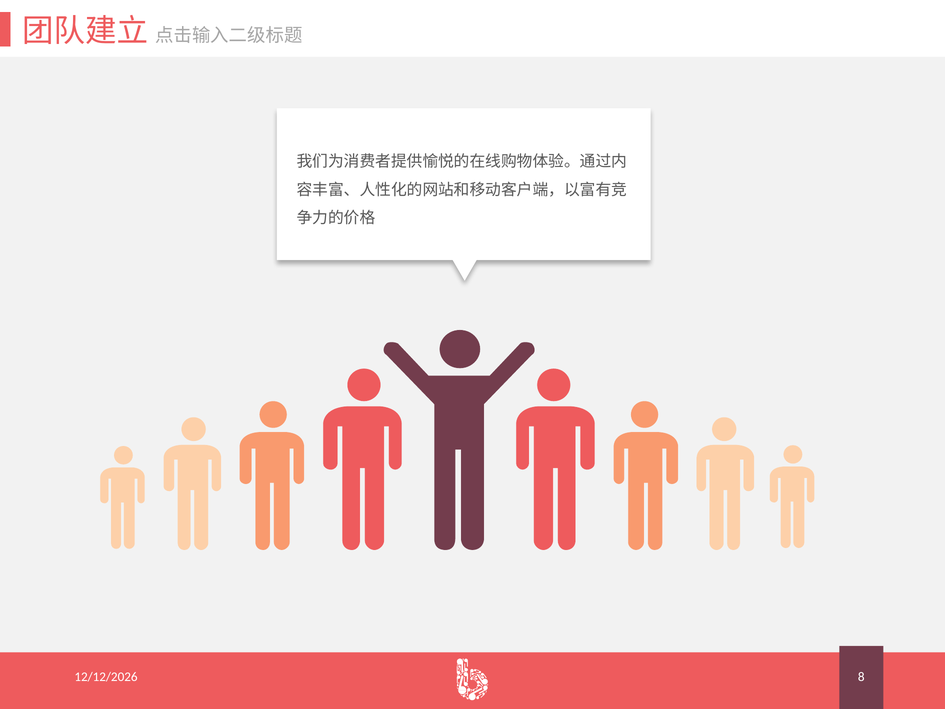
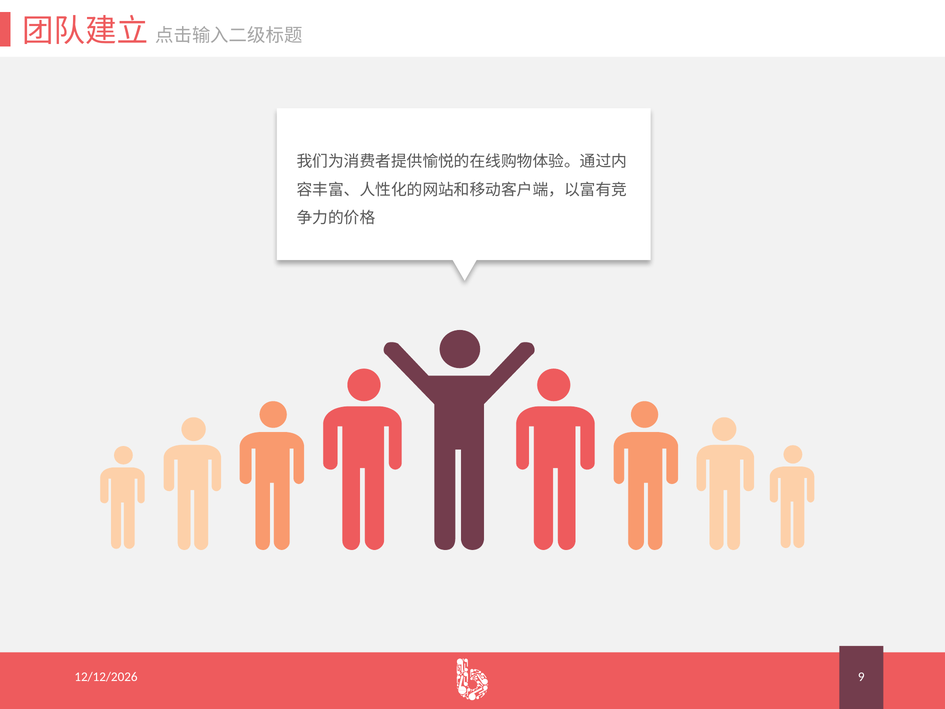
8: 8 -> 9 (861, 677)
